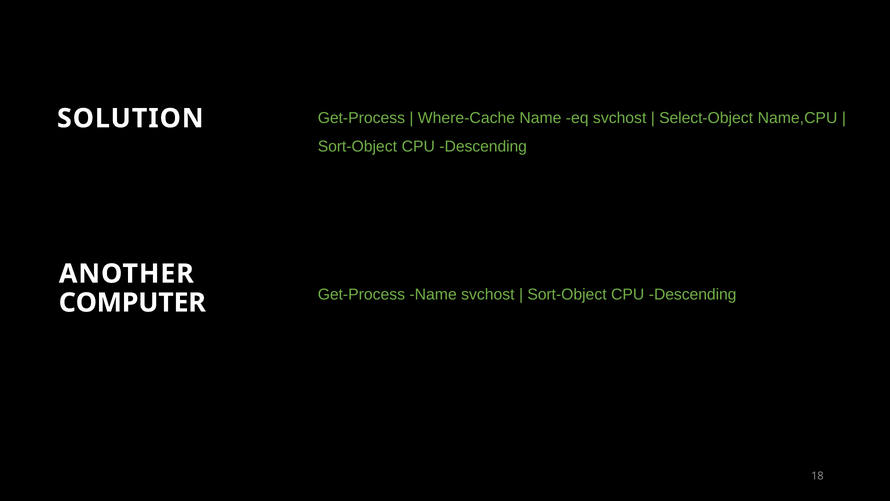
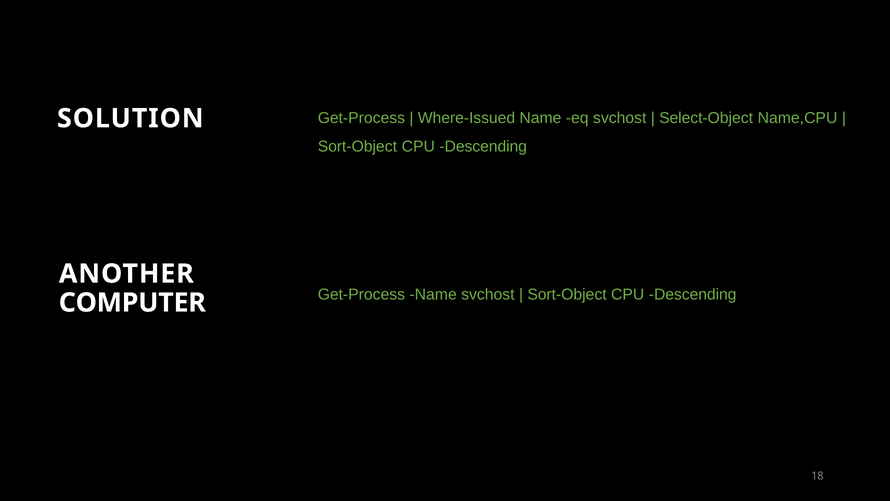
Where-Cache: Where-Cache -> Where-Issued (466, 118)
